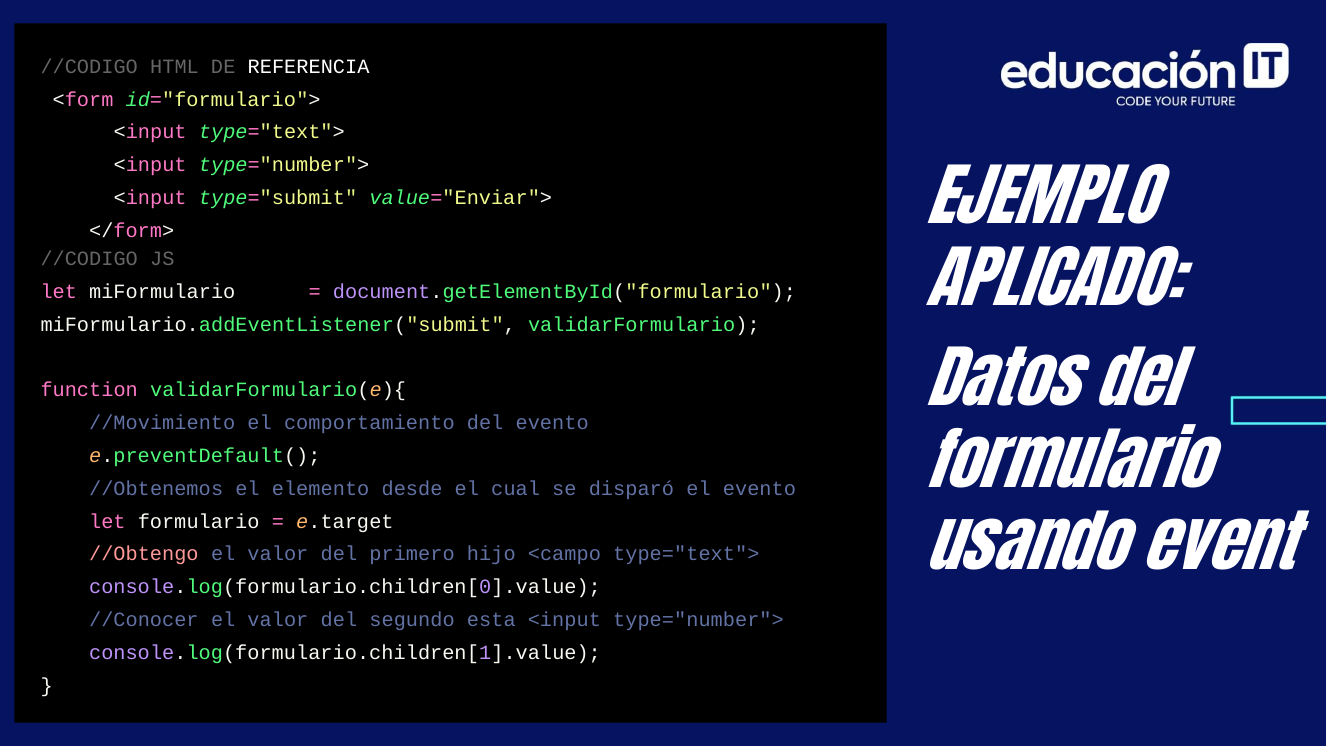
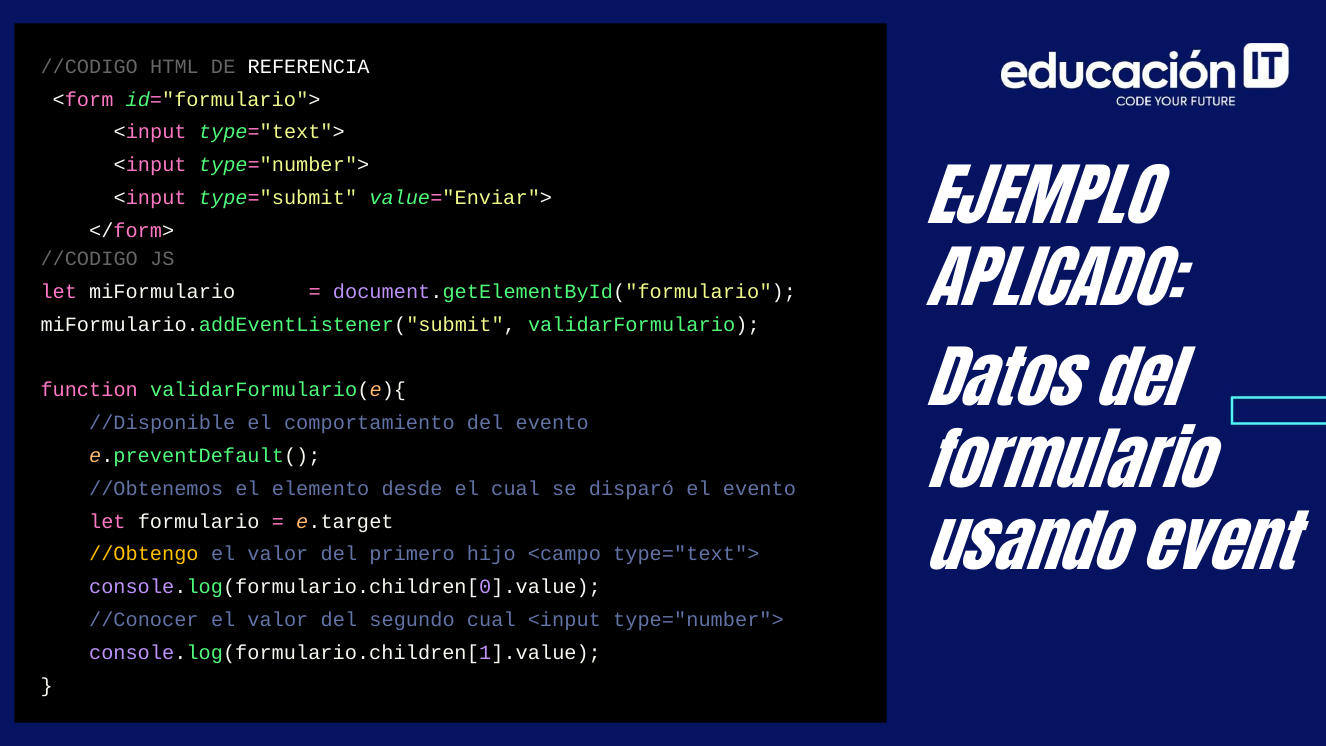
//Movimiento: //Movimiento -> //Disponible (162, 423)
//Obtengo colour: pink -> yellow (144, 554)
segundo esta: esta -> cual (491, 620)
